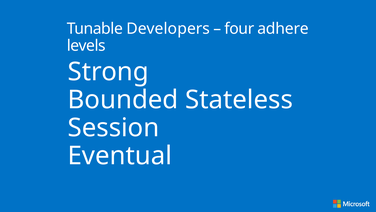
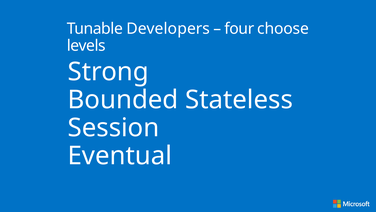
adhere: adhere -> choose (283, 29)
